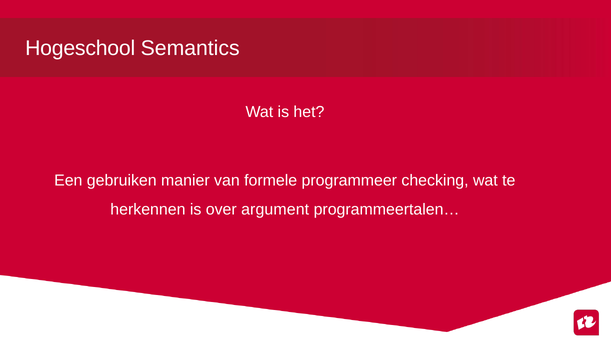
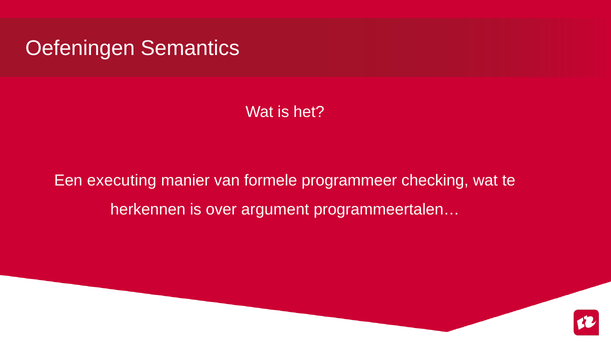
Hogeschool: Hogeschool -> Oefeningen (80, 48)
gebruiken: gebruiken -> executing (122, 181)
